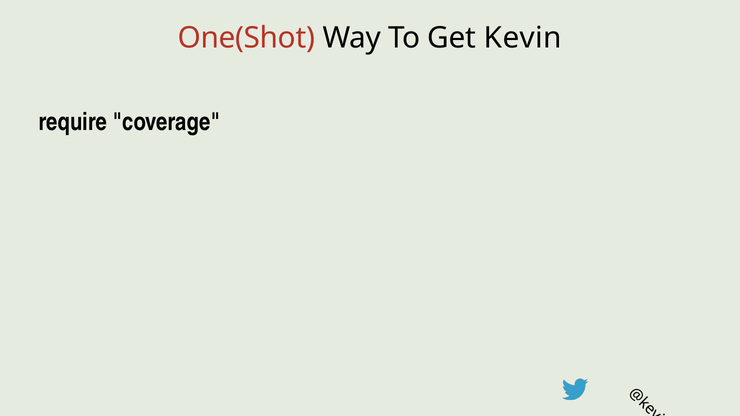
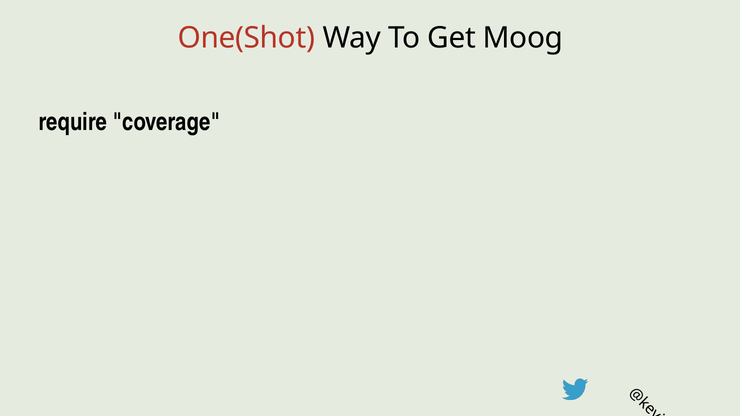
Kevin: Kevin -> Moog (523, 38)
